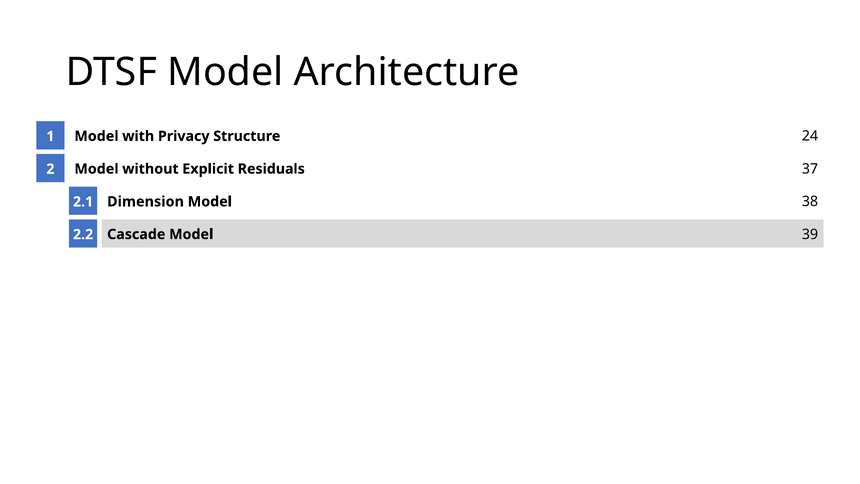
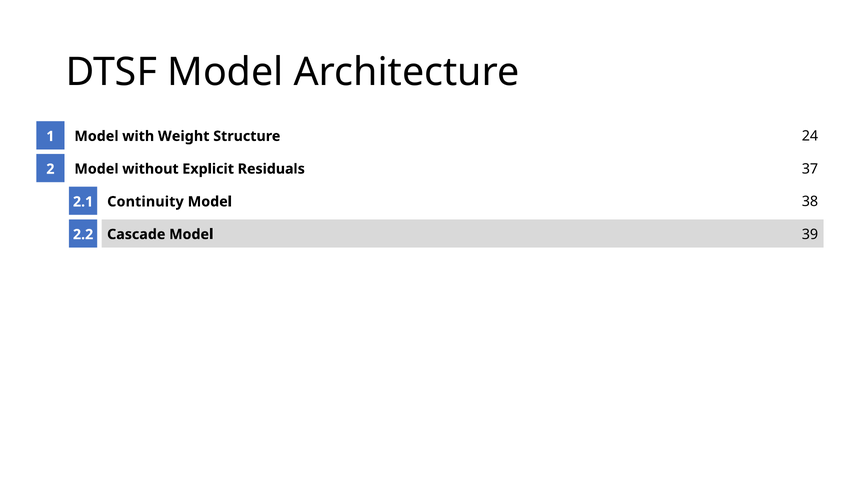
Privacy: Privacy -> Weight (184, 136)
Dimension: Dimension -> Continuity (145, 202)
